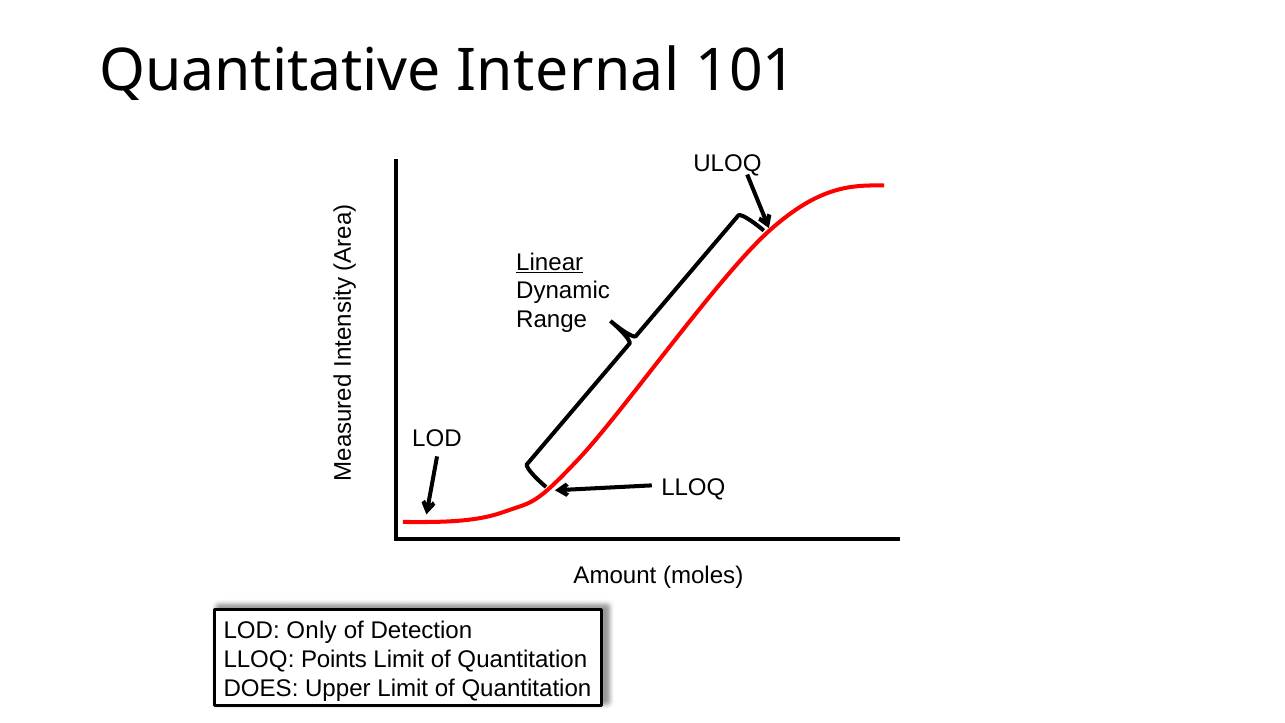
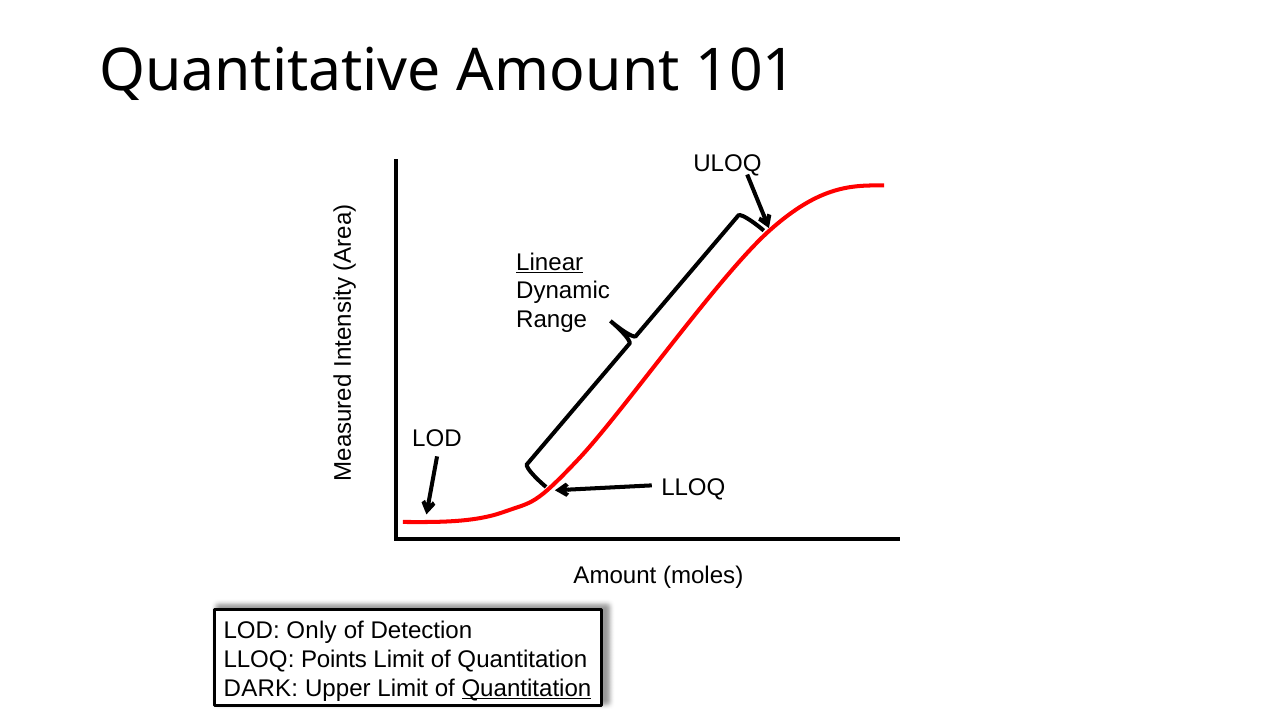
Quantitative Internal: Internal -> Amount (568, 71)
DOES: DOES -> DARK (261, 688)
Quantitation underline: none -> present (526, 688)
